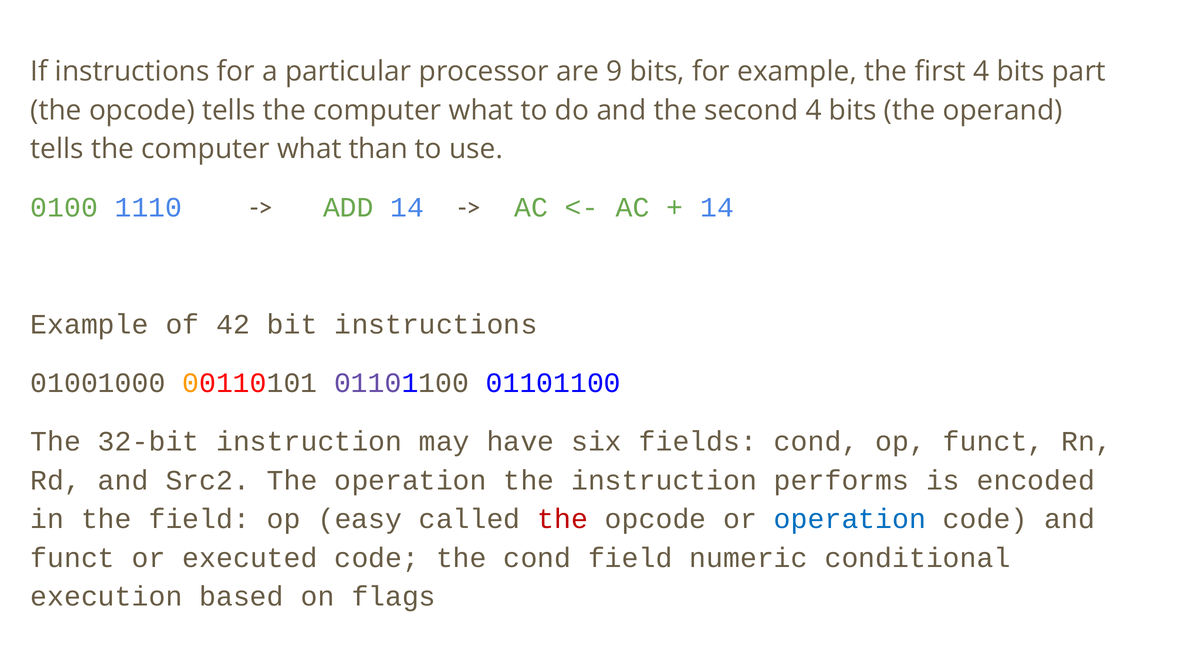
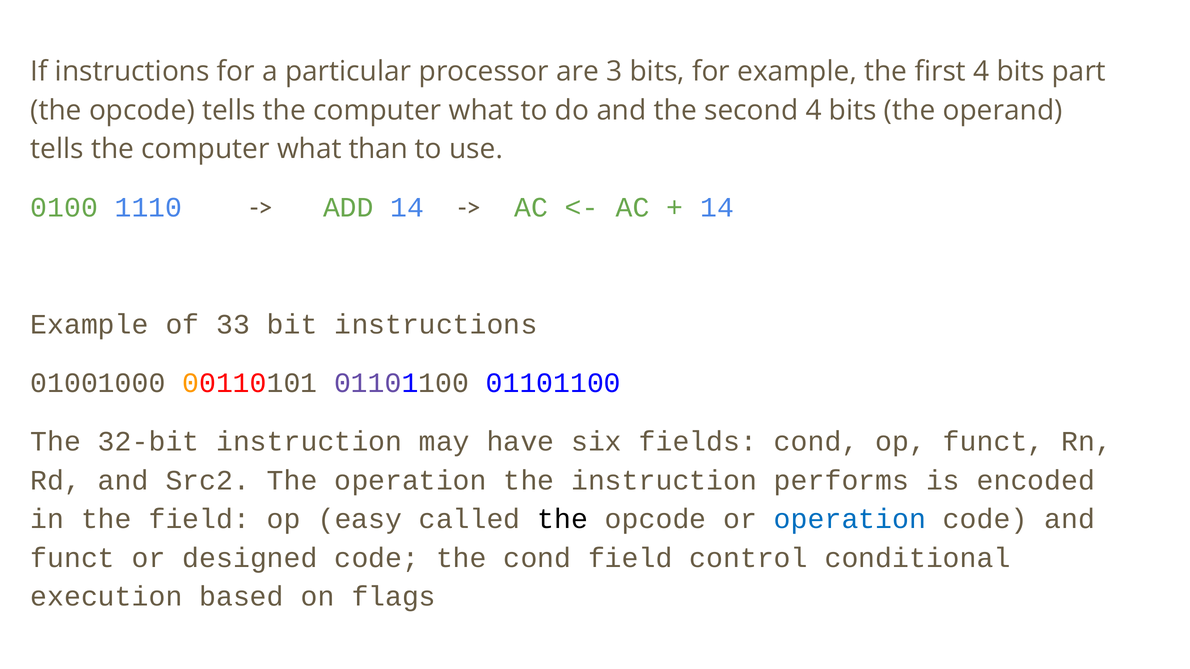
9: 9 -> 3 (614, 72)
42: 42 -> 33 (233, 325)
the colour: red -> black (563, 519)
executed: executed -> designed (250, 558)
numeric: numeric -> control (749, 558)
